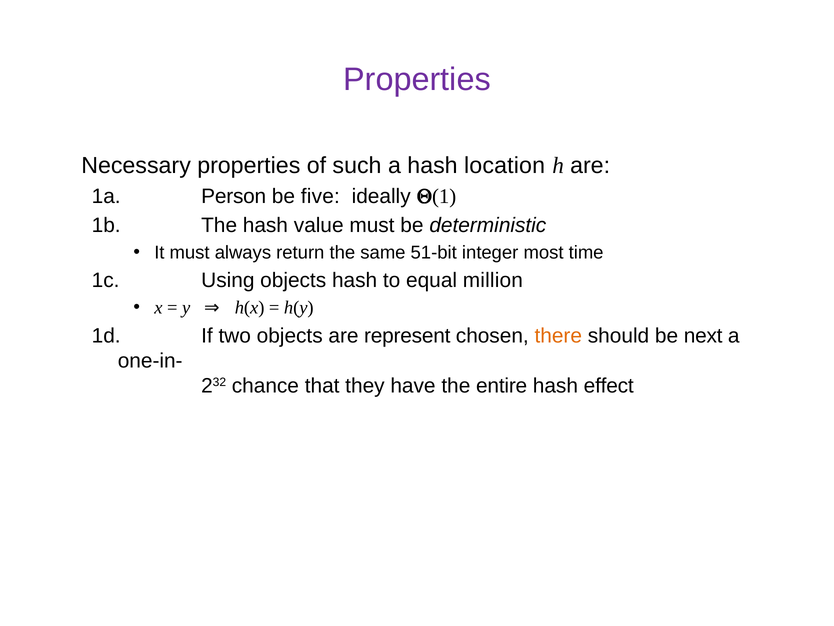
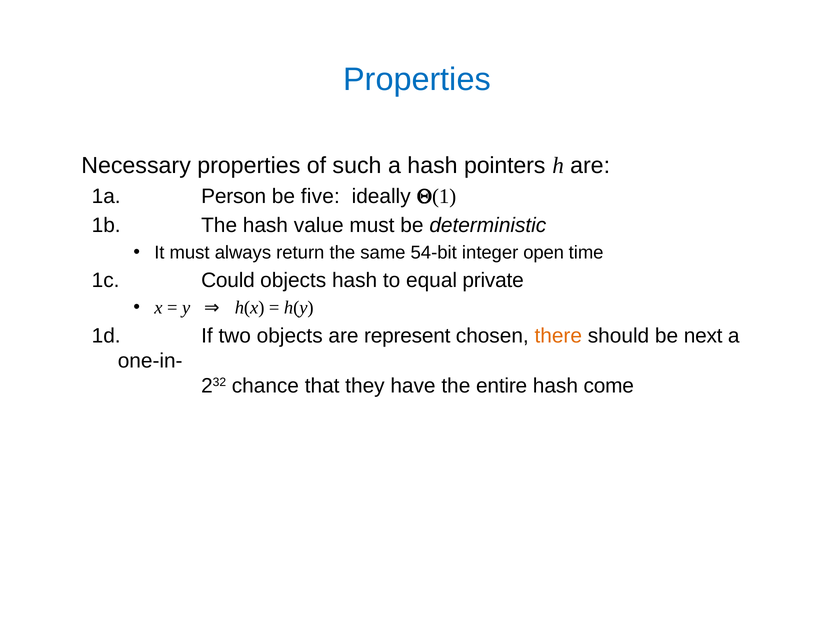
Properties colour: purple -> blue (417, 79)
location: location -> pointers (505, 166)
51-bit: 51-bit -> 54-bit (434, 252)
most: most -> open (544, 252)
Using: Using -> Could (228, 280)
million: million -> private (493, 280)
effect: effect -> come (609, 386)
